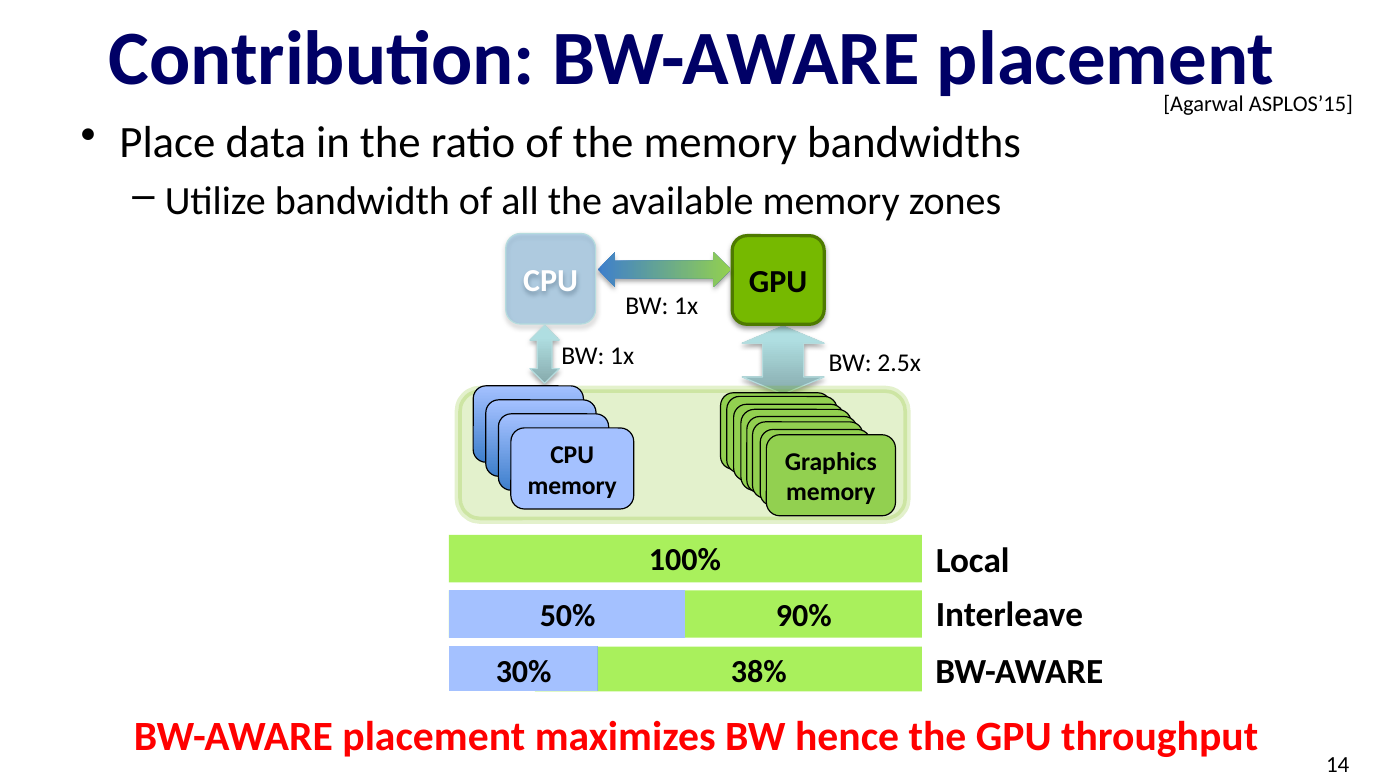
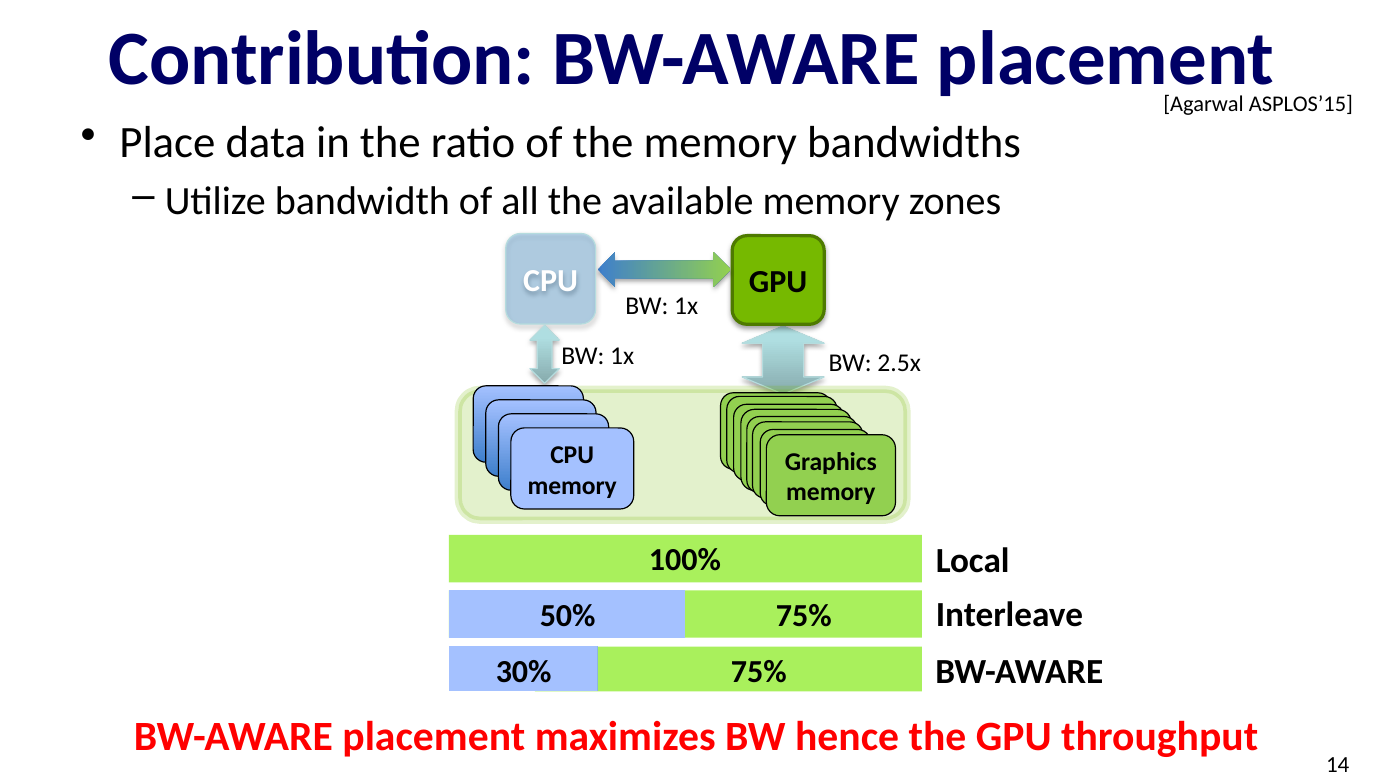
90%: 90% -> 75% (804, 616)
30% 38%: 38% -> 75% (759, 672)
